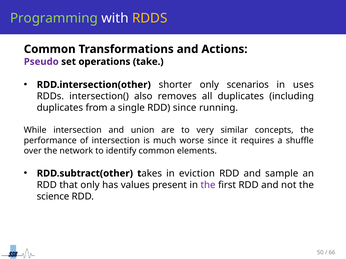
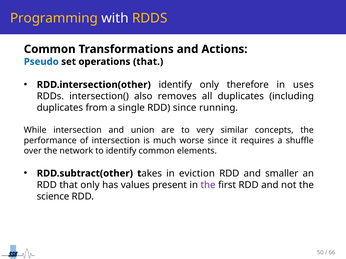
Programming colour: light green -> yellow (54, 18)
Pseudo colour: purple -> blue (41, 62)
operations take: take -> that (148, 62)
RDD.intersection(other shorter: shorter -> identify (175, 85)
scenarios: scenarios -> therefore (248, 85)
sample: sample -> smaller (282, 174)
